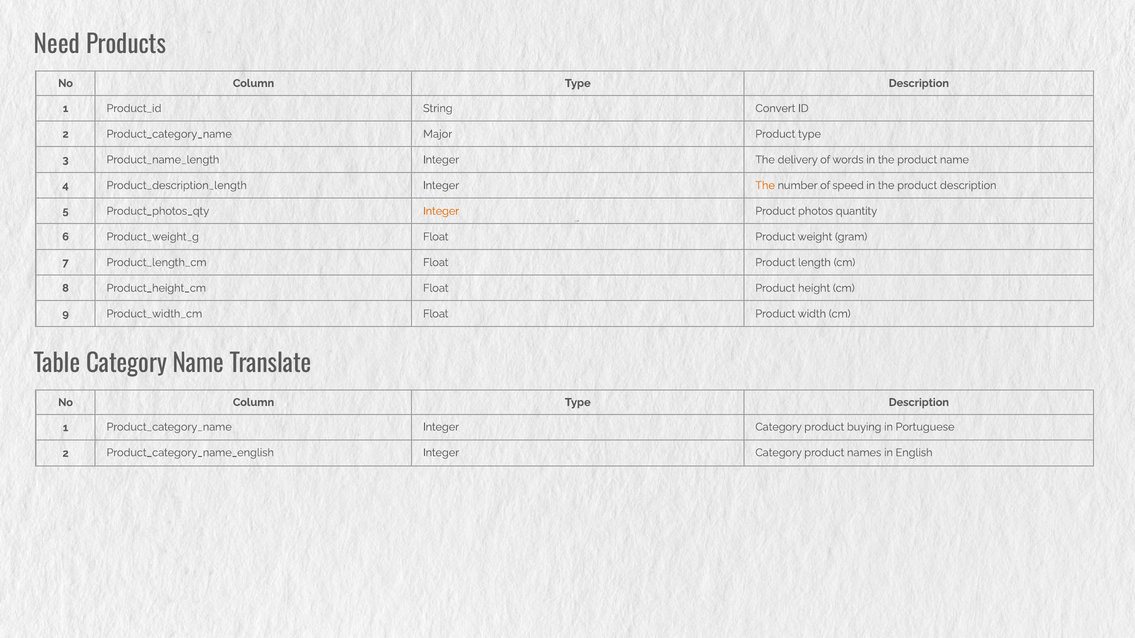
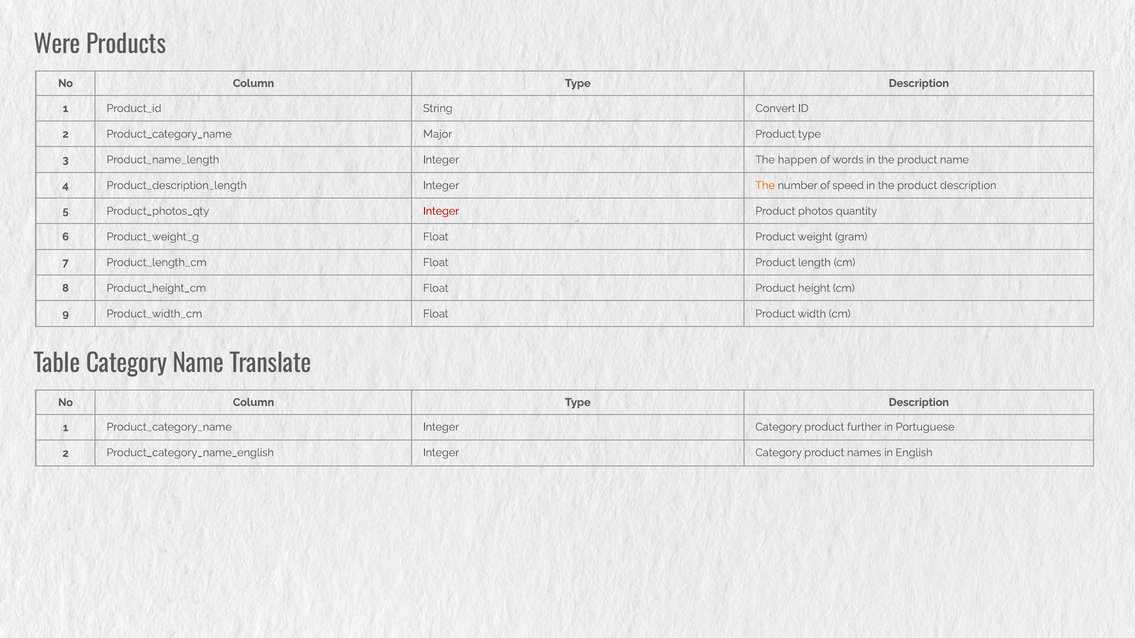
Need: Need -> Were (57, 45)
delivery: delivery -> happen (798, 160)
Integer colour: orange -> red (441, 211)
buying: buying -> further (864, 427)
